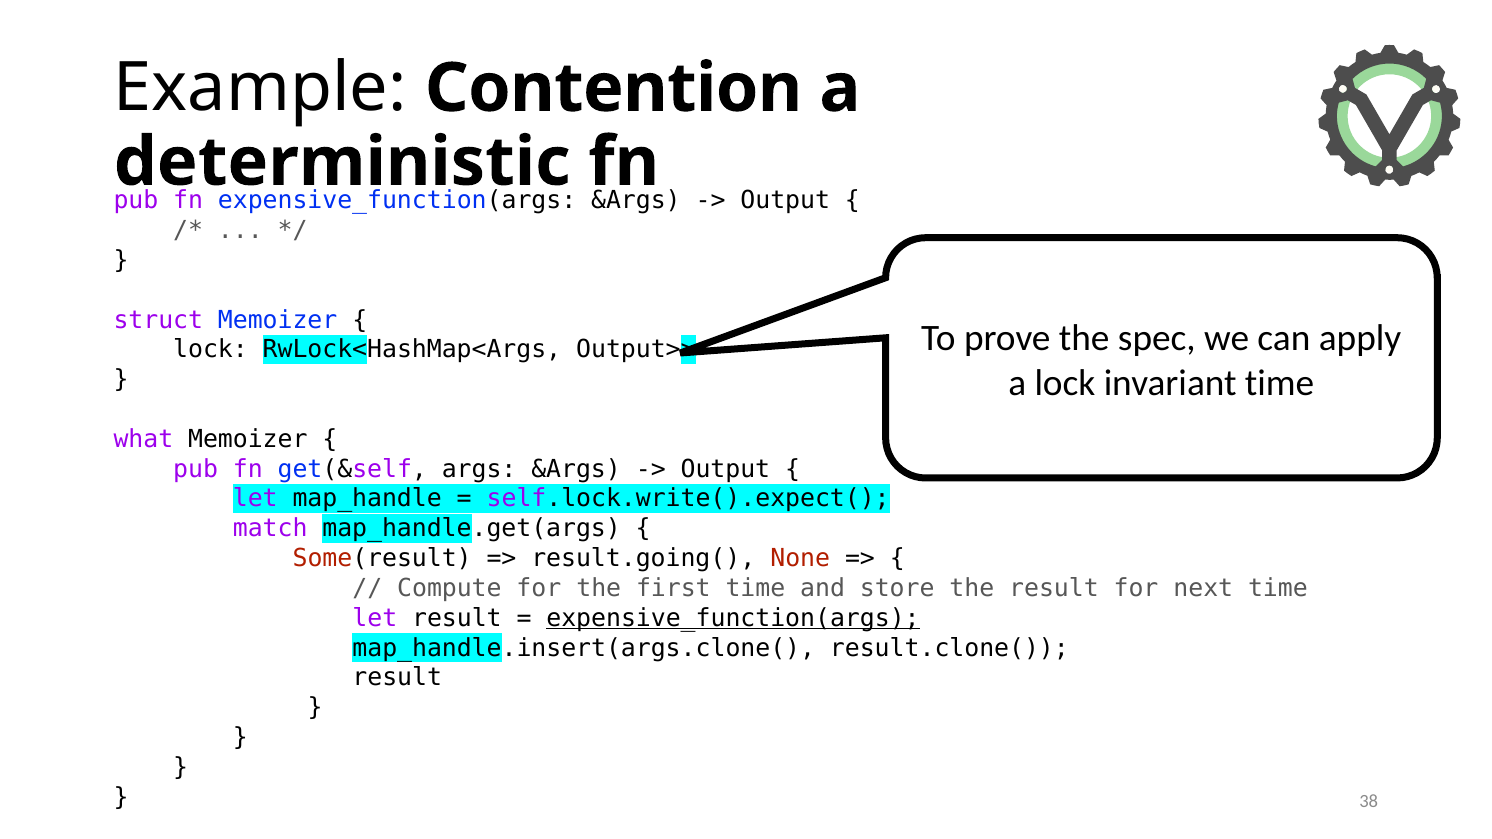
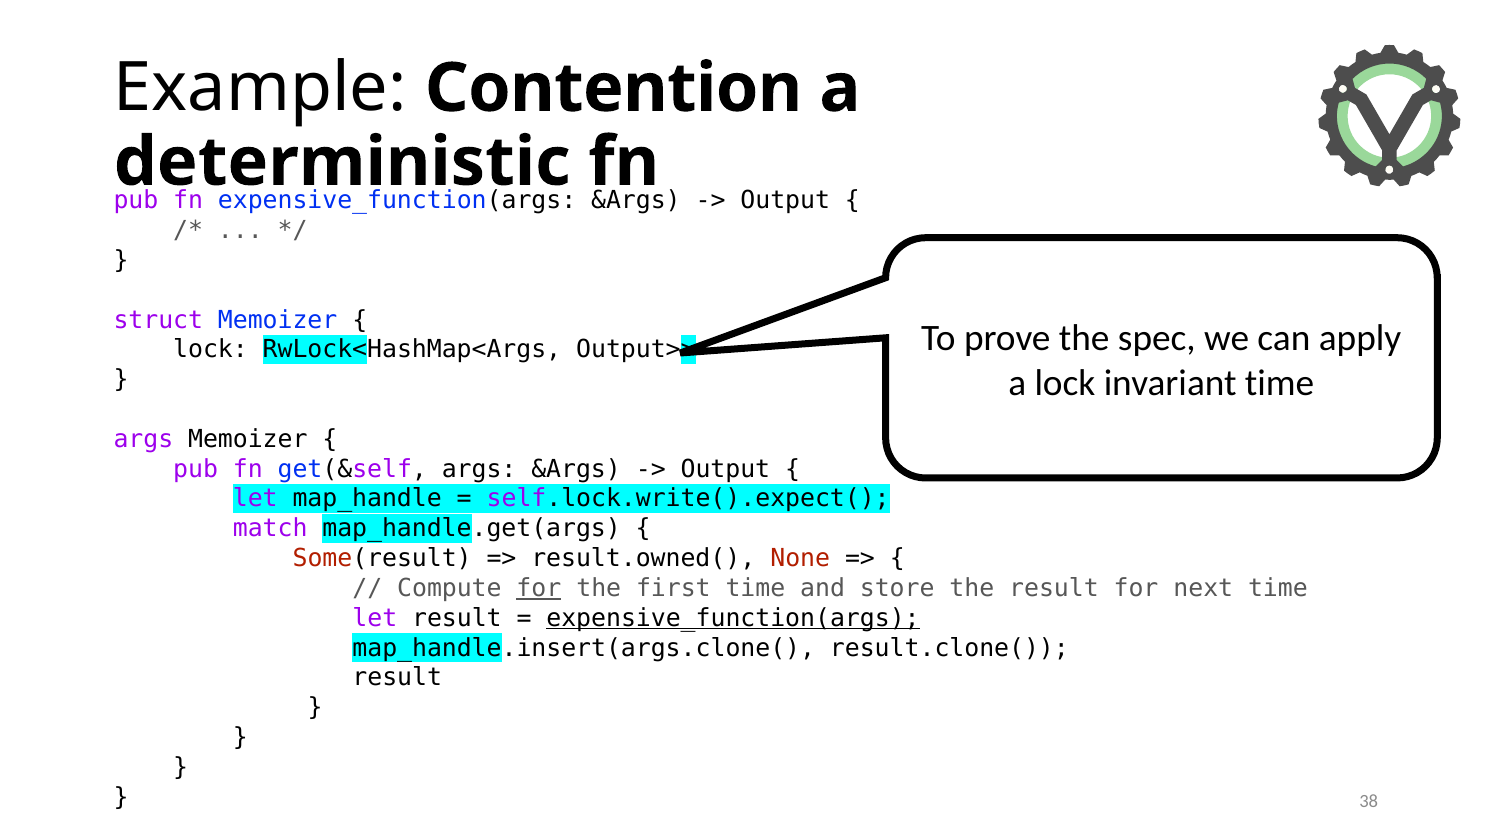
what: what -> args (143, 439)
result.going(: result.going( -> result.owned( (643, 559)
for underline: none -> present (539, 588)
